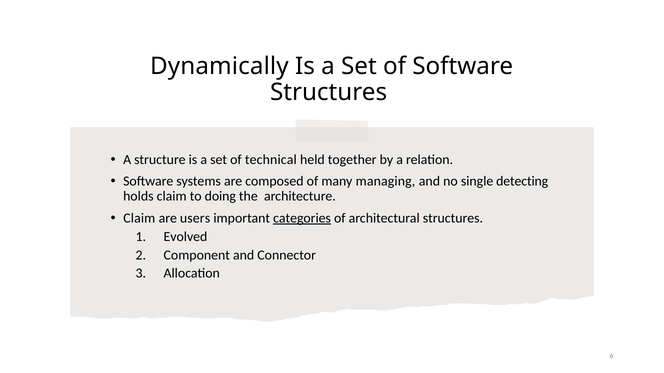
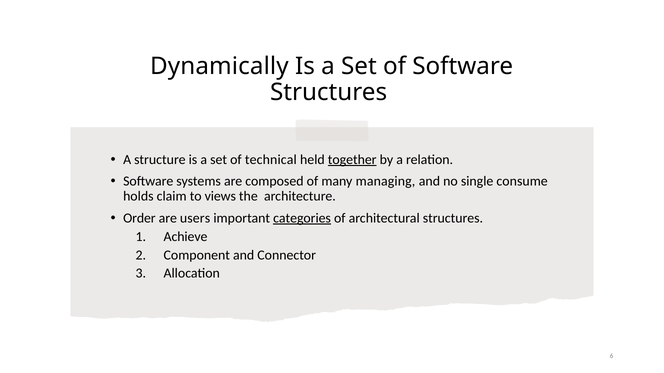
together underline: none -> present (352, 160)
detecting: detecting -> consume (522, 182)
doing: doing -> views (220, 197)
Claim: Claim -> Order (139, 219)
Evolved: Evolved -> Achieve (186, 237)
